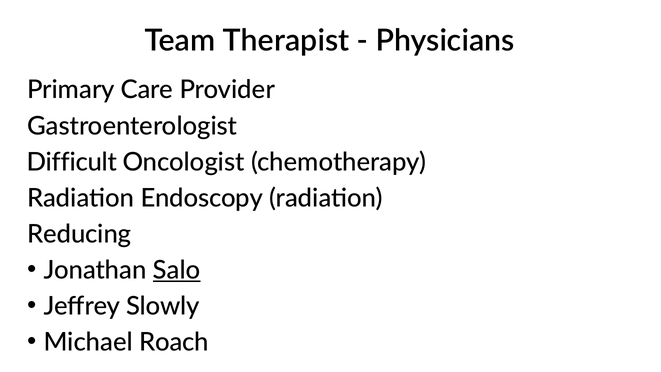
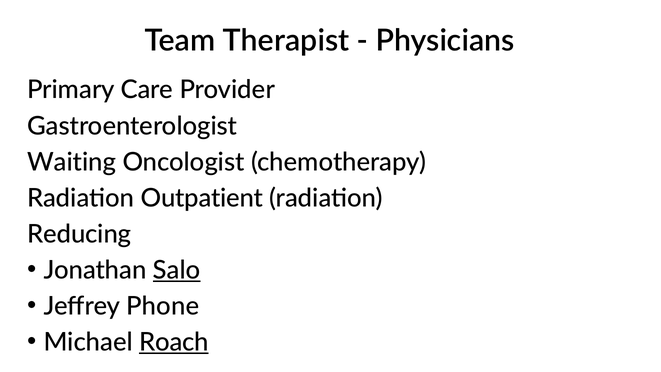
Difficult: Difficult -> Waiting (72, 162)
Endoscopy: Endoscopy -> Outpatient (202, 198)
Slowly: Slowly -> Phone (163, 306)
Roach underline: none -> present (174, 342)
